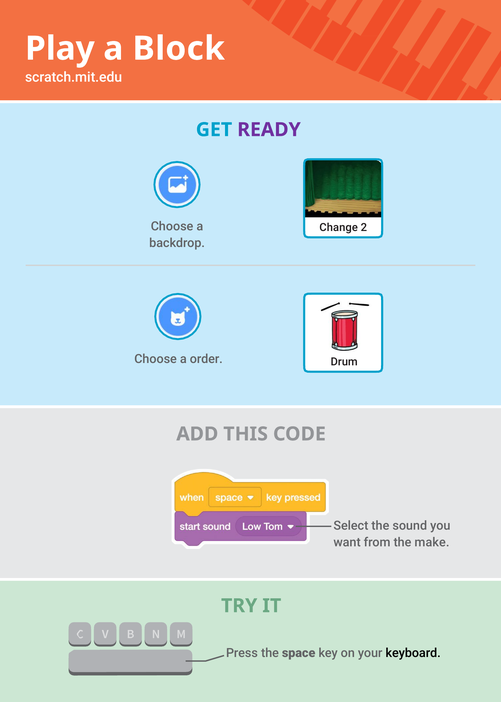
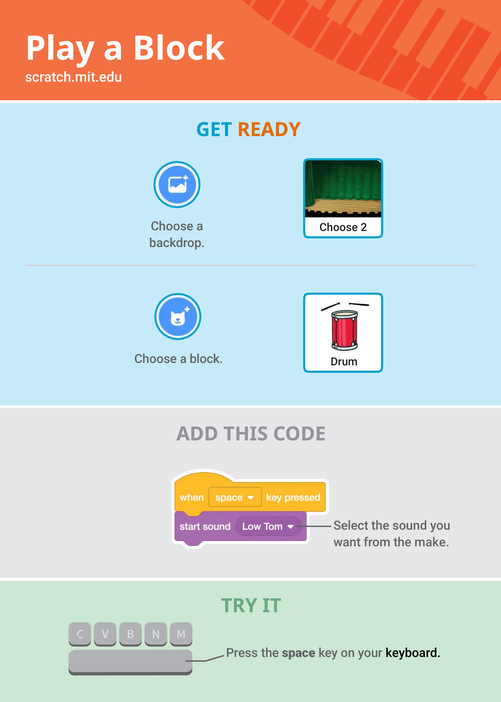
READY colour: purple -> orange (269, 130)
Change: Change -> Choose (339, 227)
Choose a order: order -> block (206, 359)
